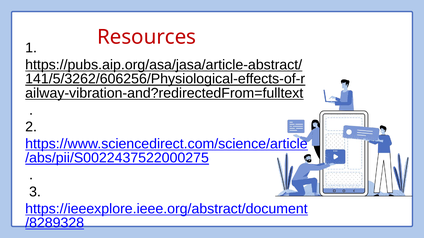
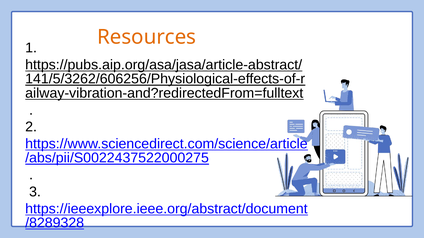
Resources colour: red -> orange (147, 37)
